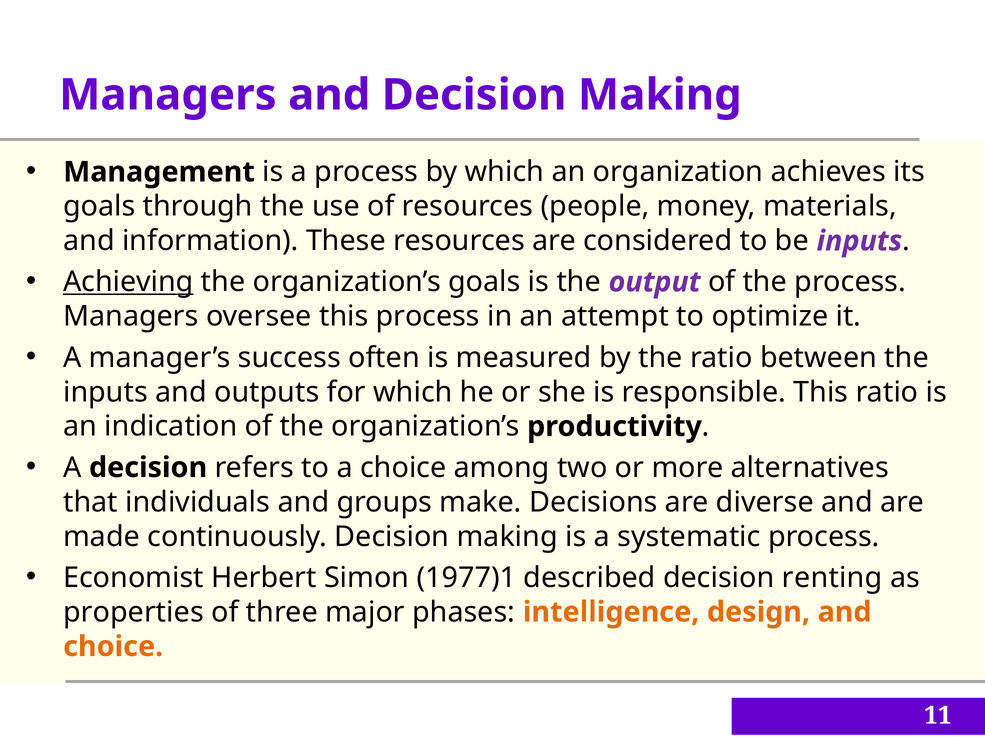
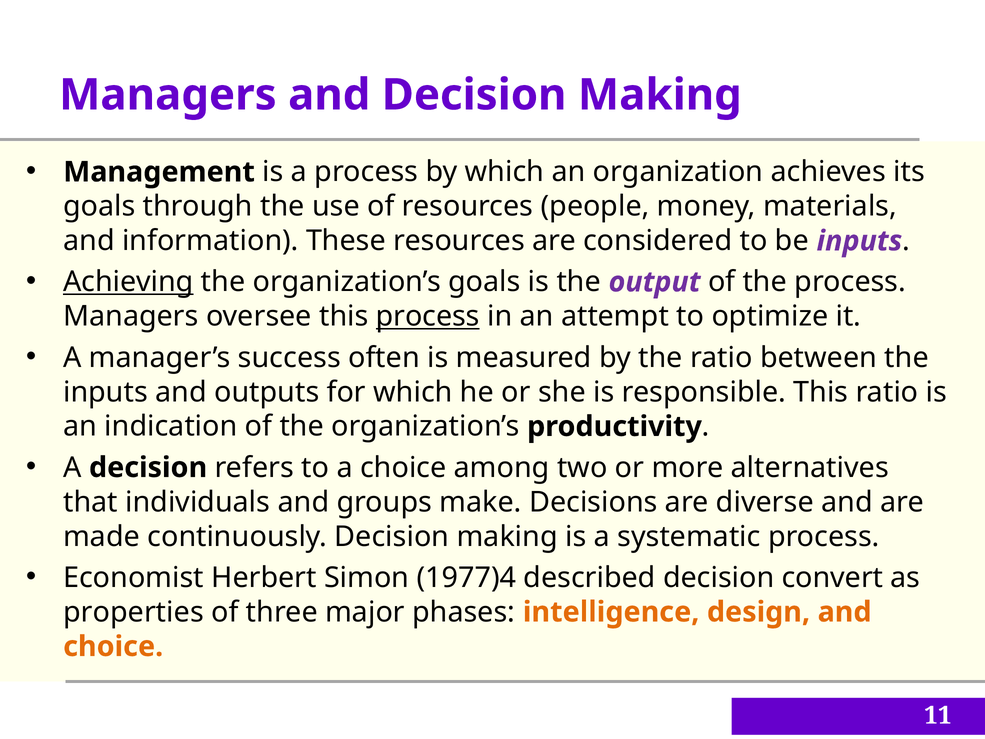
process underline: none -> present (428, 316)
1977)1: 1977)1 -> 1977)4 (466, 577)
renting: renting -> convert (832, 577)
